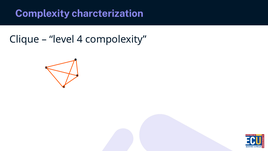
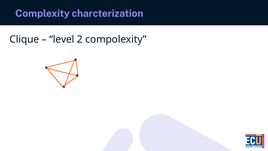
4: 4 -> 2 (80, 39)
